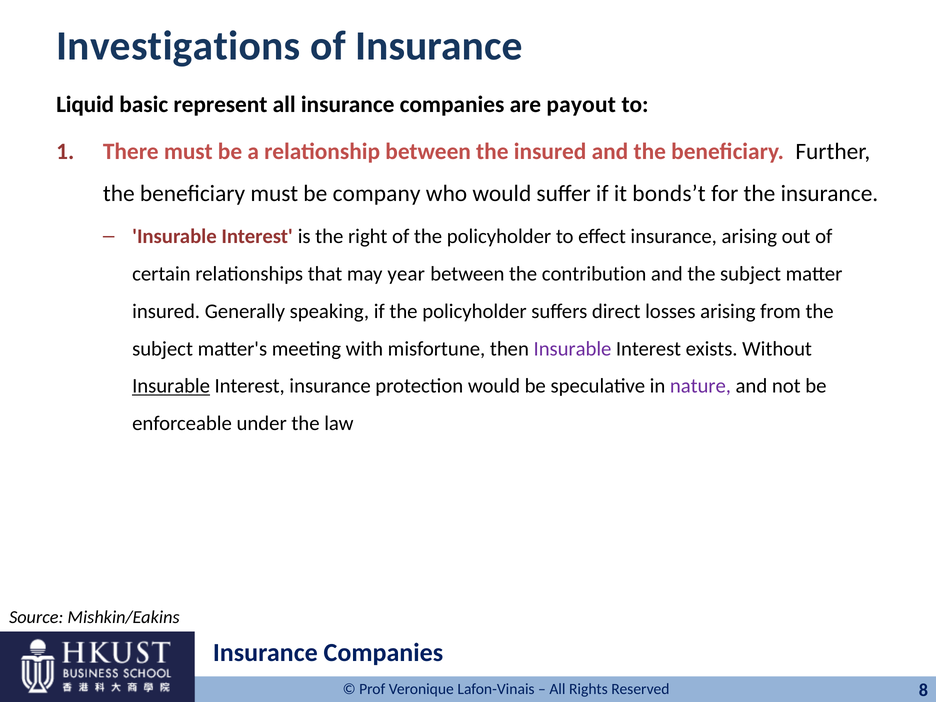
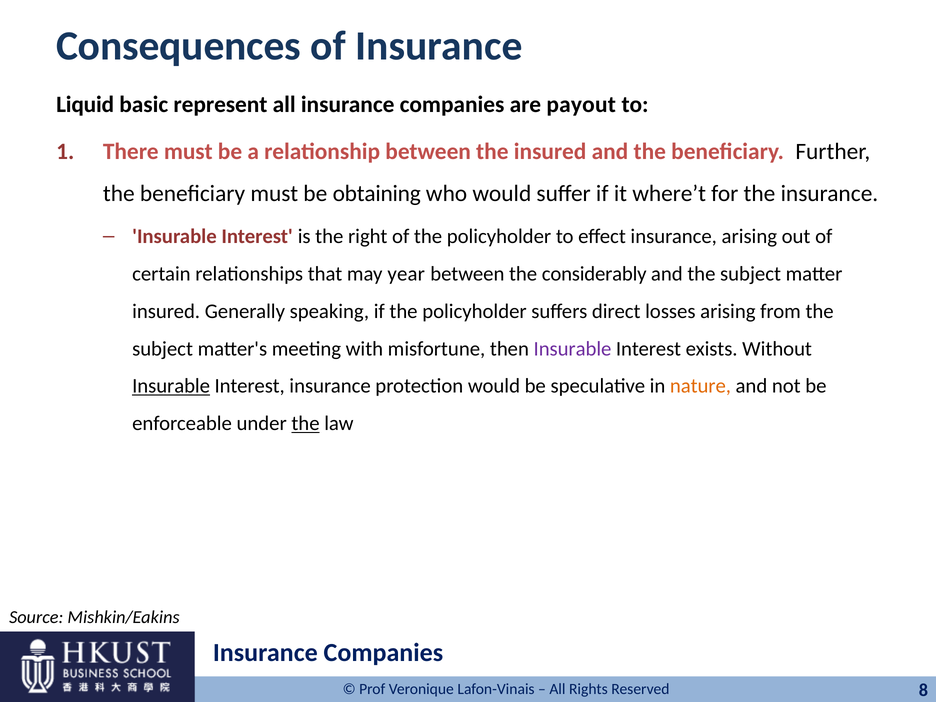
Investigations: Investigations -> Consequences (179, 46)
company: company -> obtaining (377, 194)
bonds’t: bonds’t -> where’t (669, 194)
contribution: contribution -> considerably (594, 274)
nature colour: purple -> orange (700, 386)
the underline: none -> present (305, 423)
